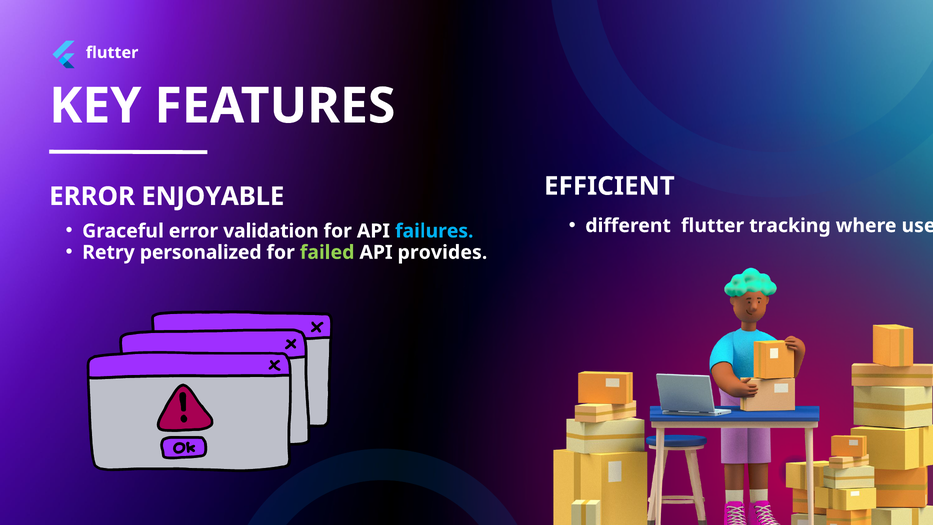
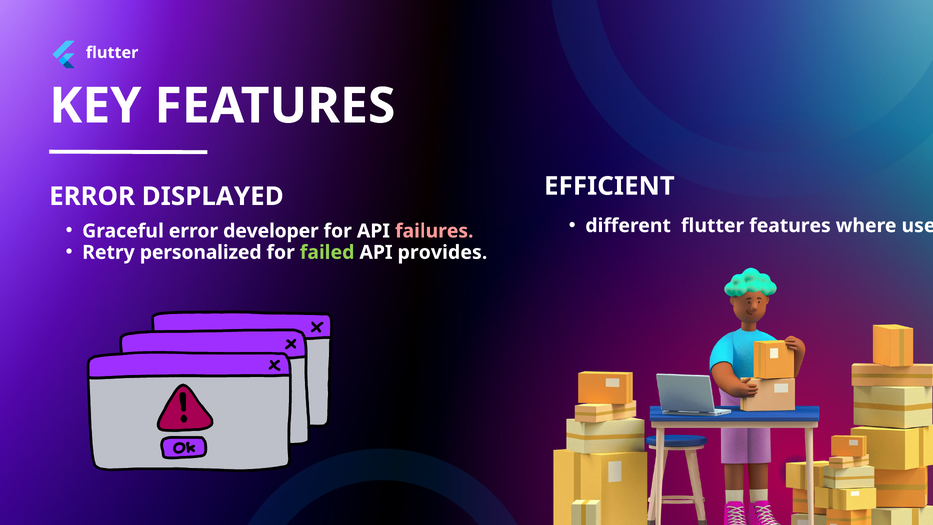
ENJOYABLE: ENJOYABLE -> DISPLAYED (213, 196)
flutter tracking: tracking -> features (790, 226)
validation: validation -> developer (271, 231)
failures colour: light blue -> pink (434, 231)
